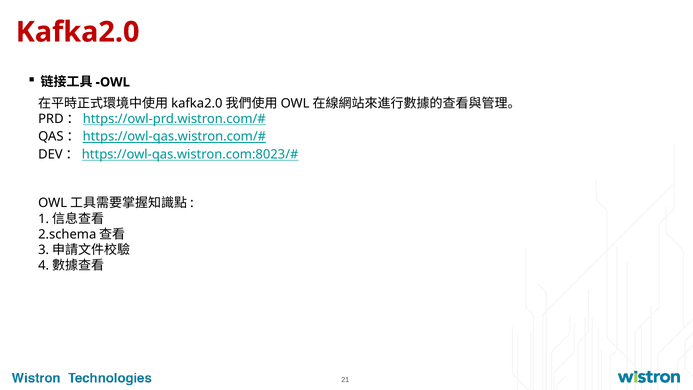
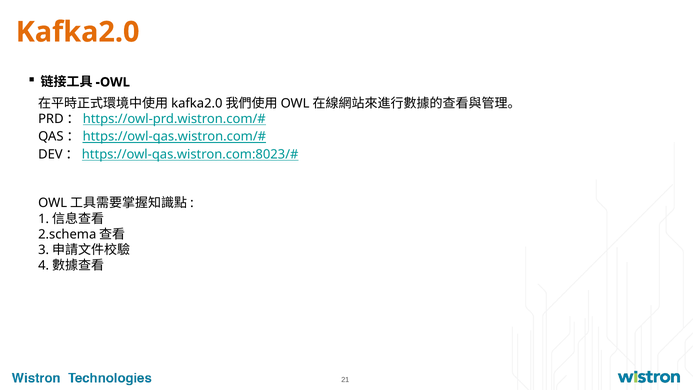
Kafka2.0 colour: red -> orange (78, 32)
